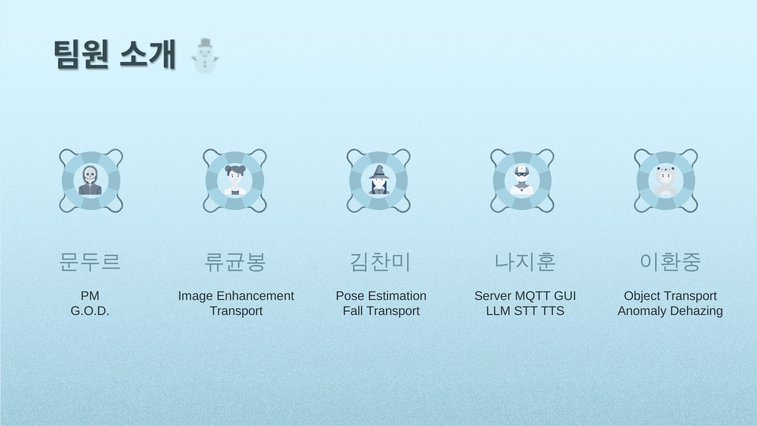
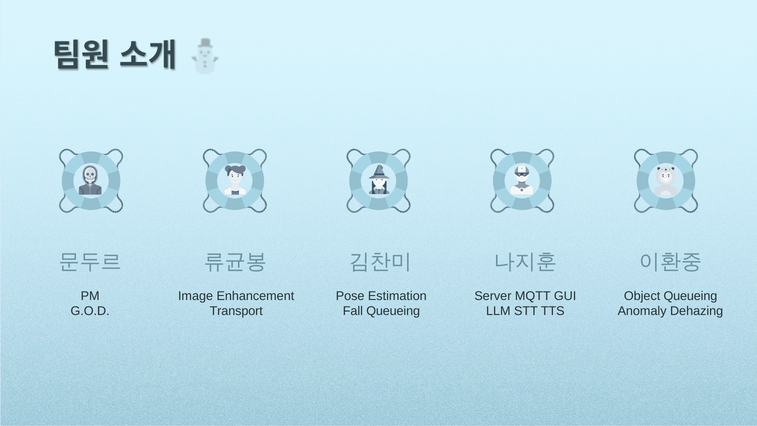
Object Transport: Transport -> Queueing (690, 296)
Fall Transport: Transport -> Queueing (393, 311)
